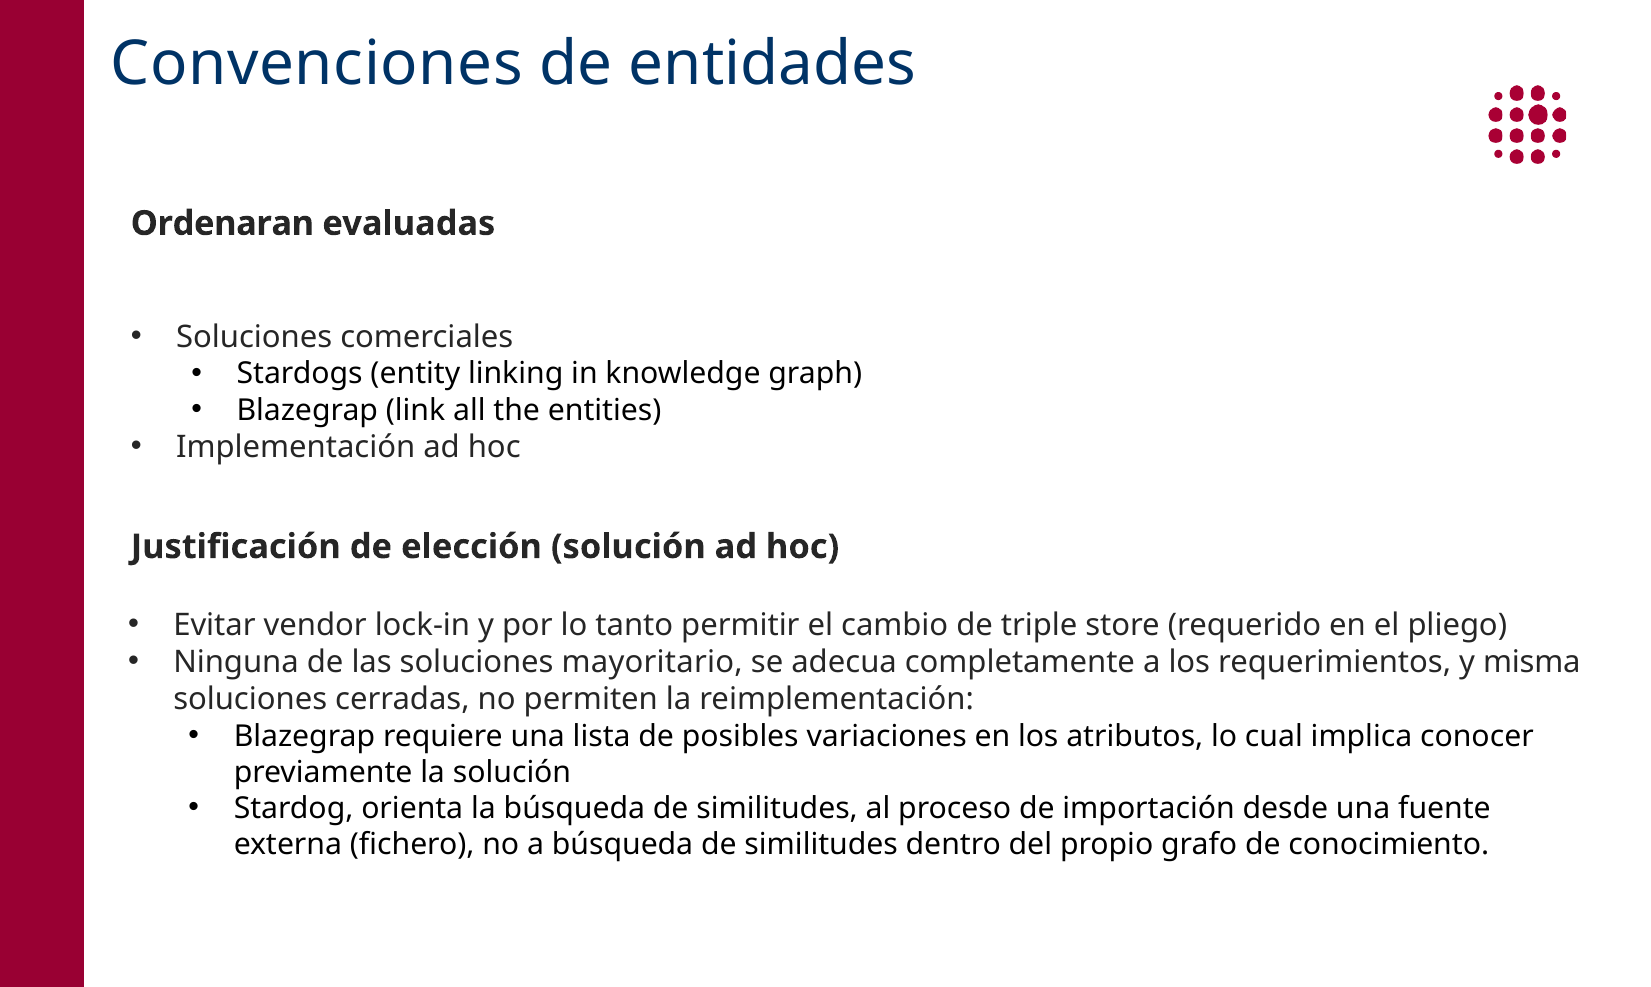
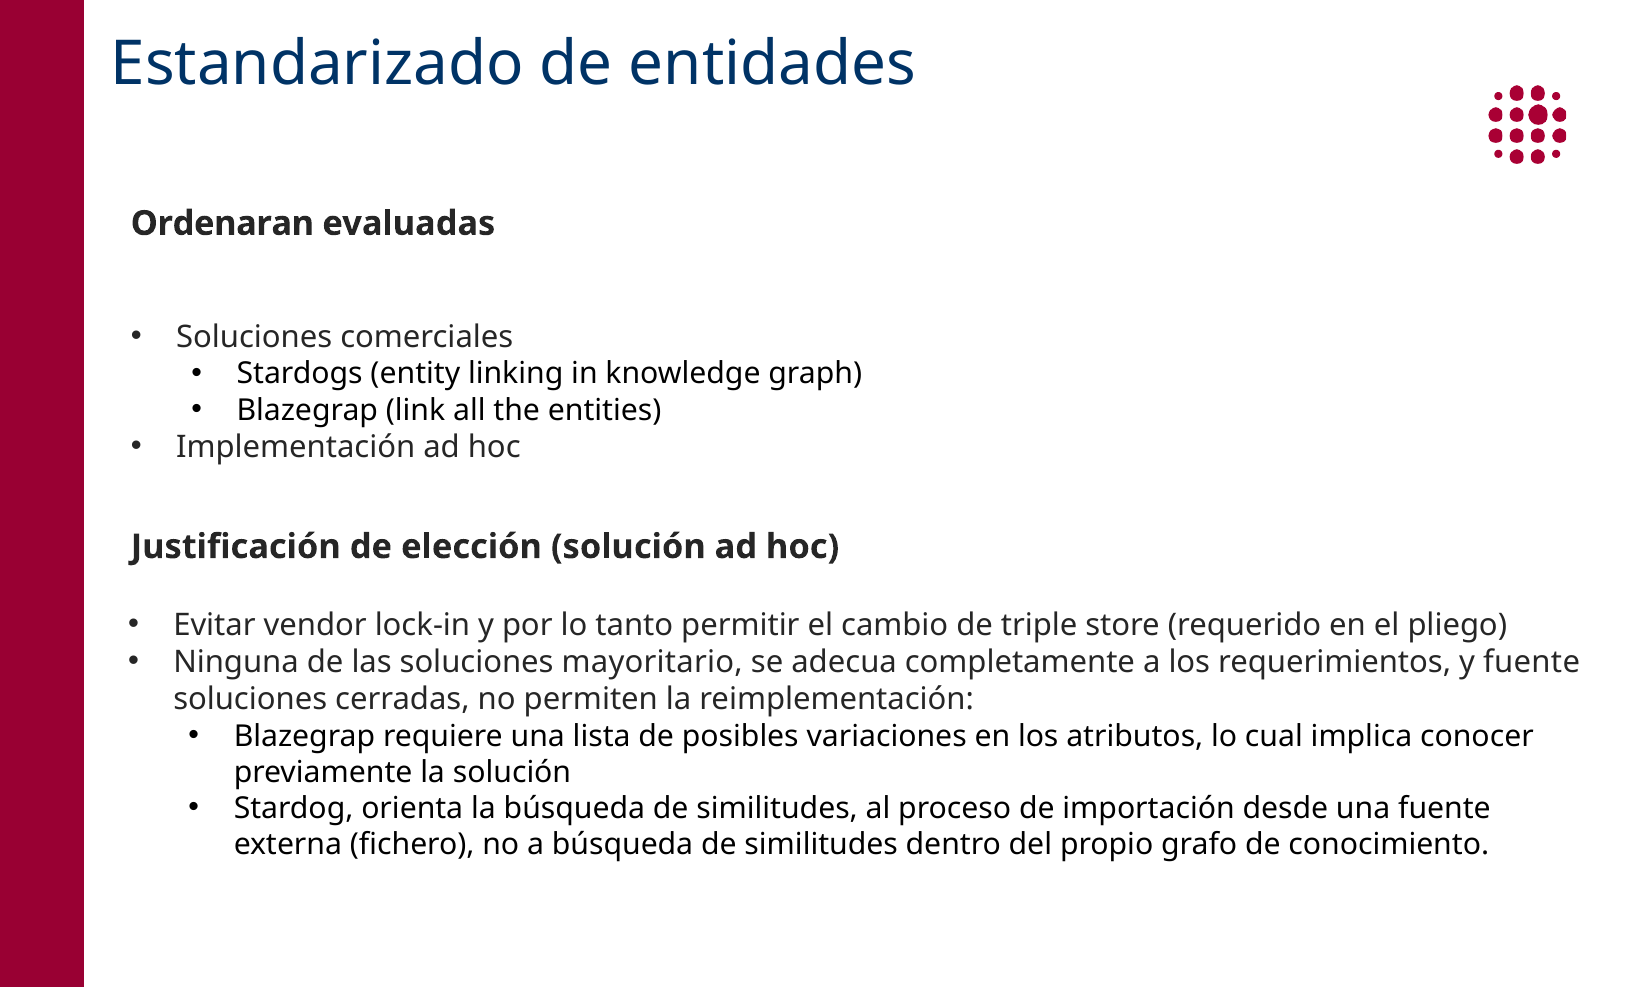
Convenciones: Convenciones -> Estandarizado (317, 64)
y misma: misma -> fuente (1532, 662)
